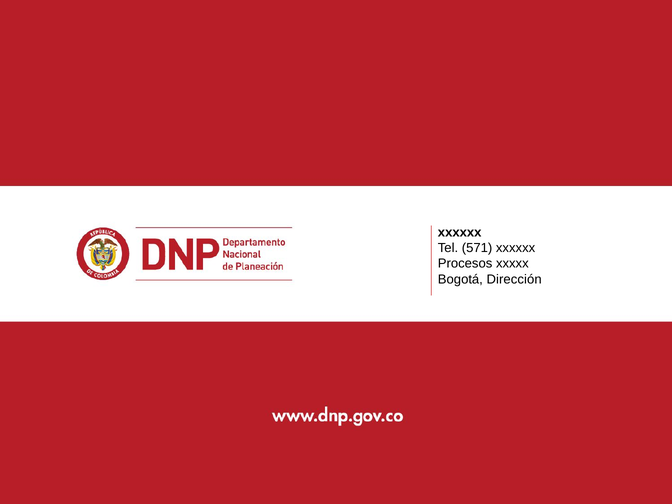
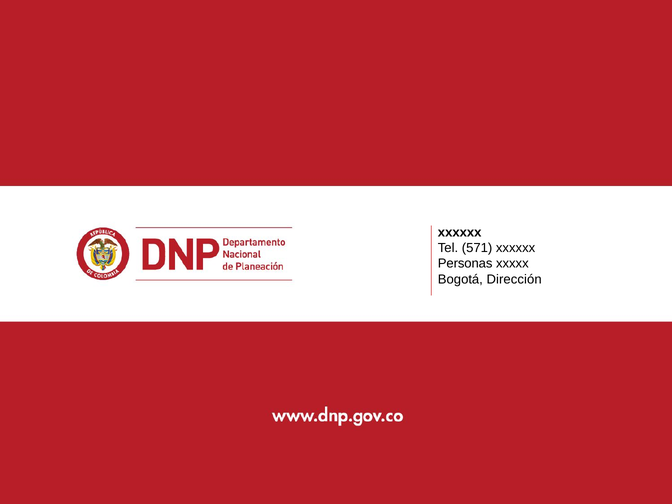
Procesos: Procesos -> Personas (465, 264)
